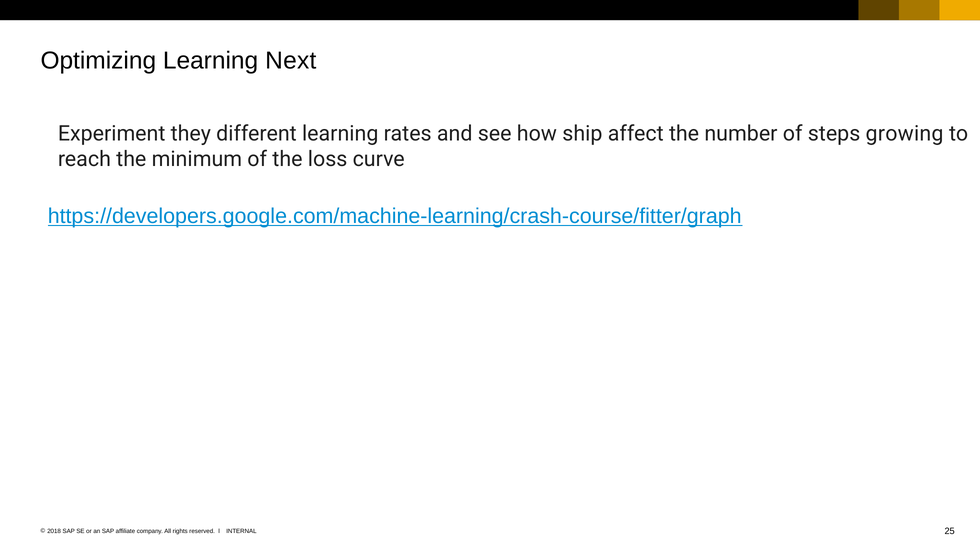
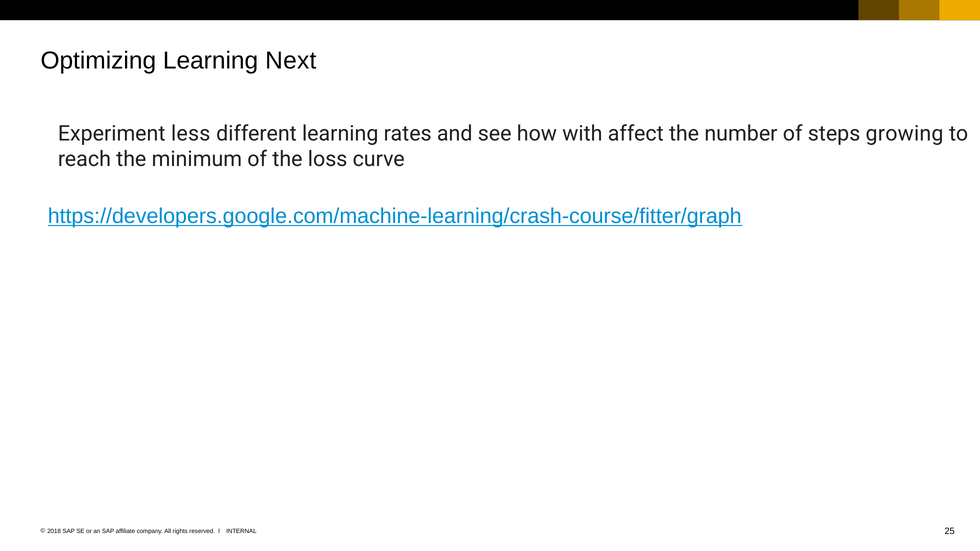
they: they -> less (191, 134)
ship: ship -> with (582, 134)
